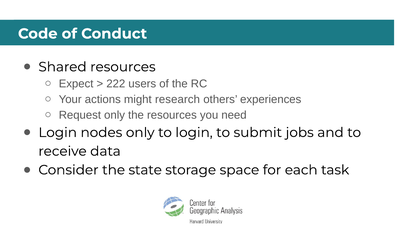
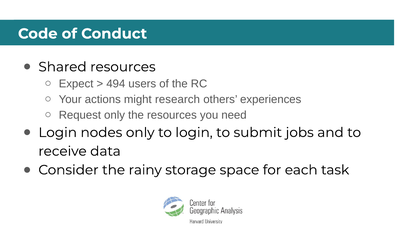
222: 222 -> 494 (116, 84)
state: state -> rainy (145, 170)
